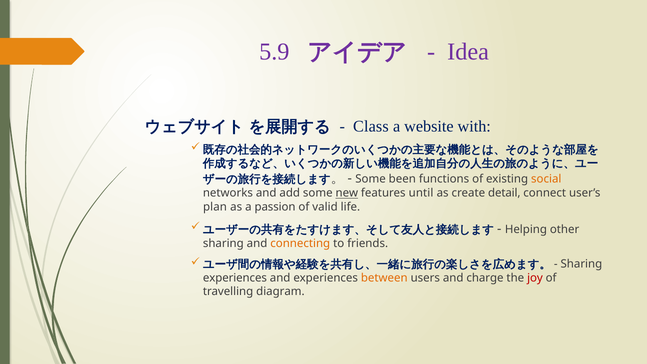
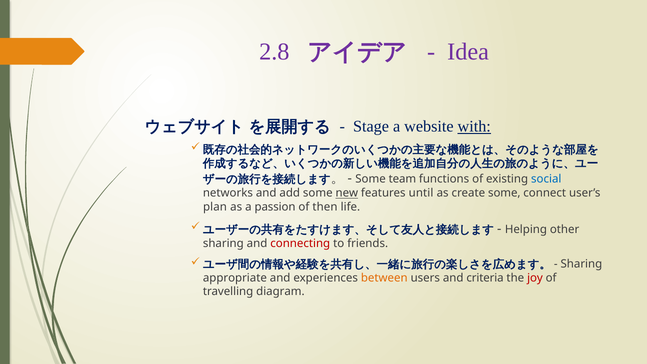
5.9: 5.9 -> 2.8 (274, 52)
Class: Class -> Stage (371, 126)
with underline: none -> present (474, 126)
been: been -> team (402, 179)
social colour: orange -> blue (546, 179)
create detail: detail -> some (504, 193)
valid: valid -> then (325, 207)
connecting colour: orange -> red (300, 244)
experiences: experiences -> appropriate (235, 278)
charge: charge -> criteria (485, 278)
